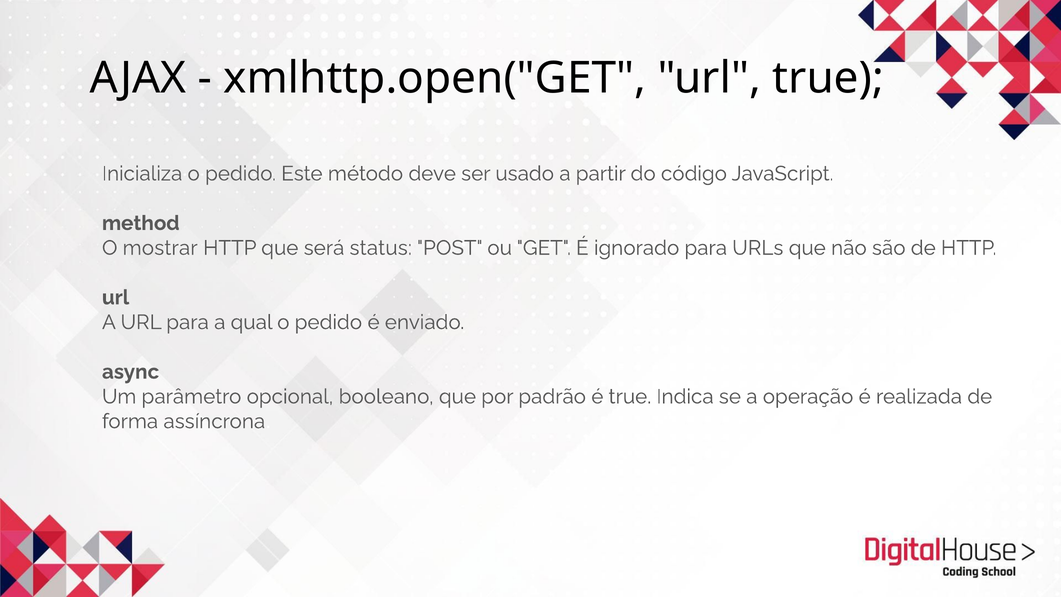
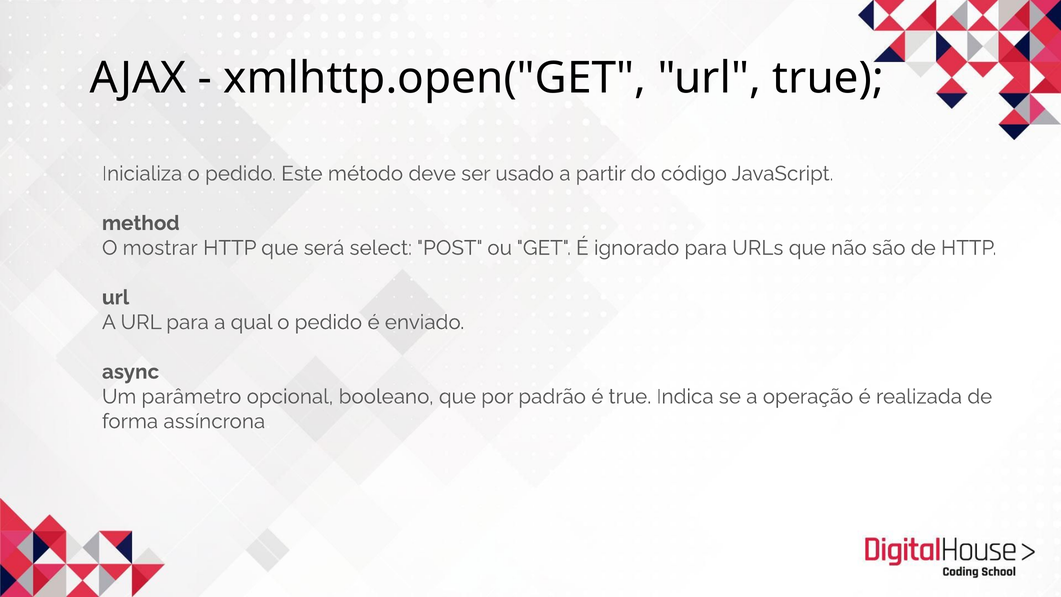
status: status -> select (381, 248)
